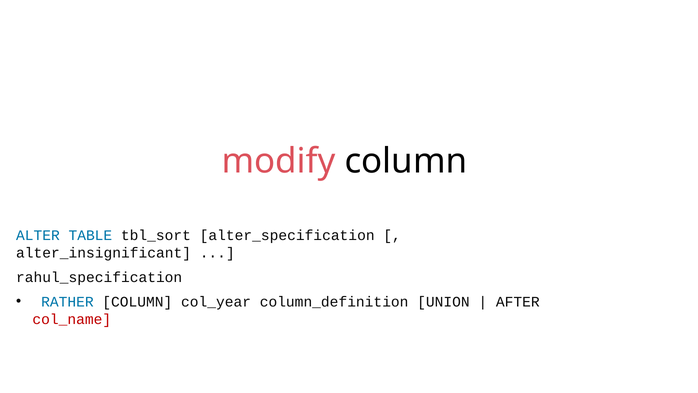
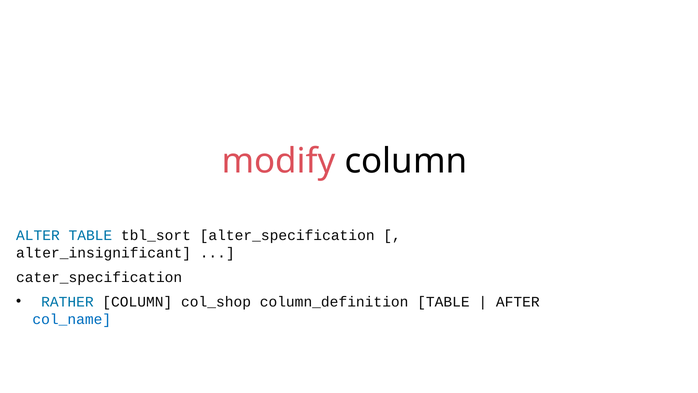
rahul_specification: rahul_specification -> cater_specification (99, 277)
col_year: col_year -> col_shop (216, 302)
column_definition UNION: UNION -> TABLE (443, 302)
col_name colour: red -> blue (72, 319)
